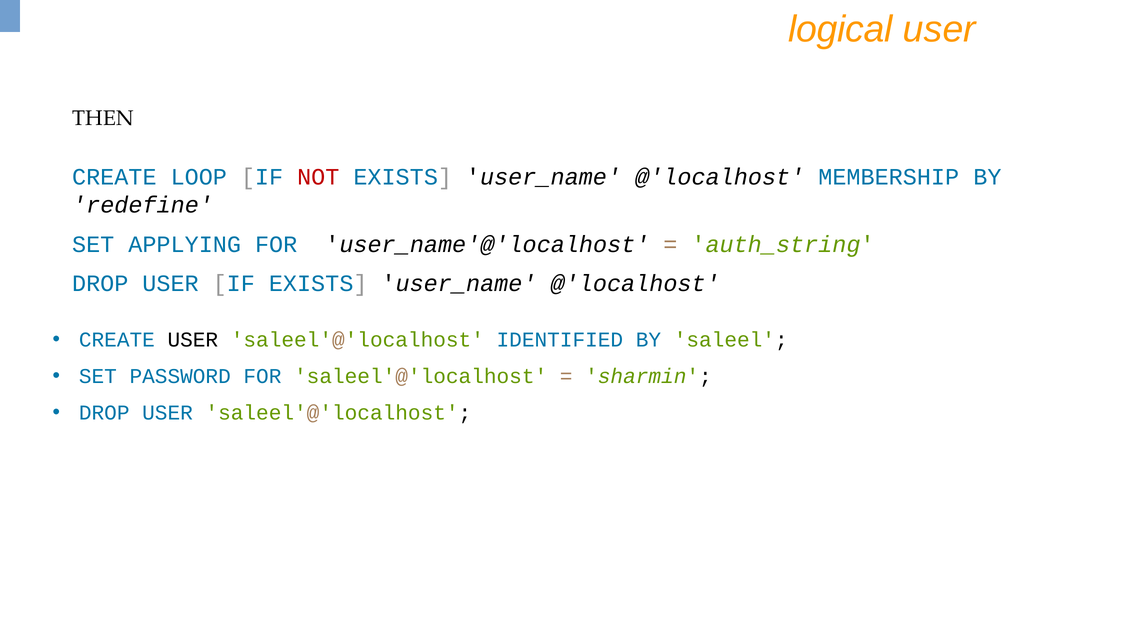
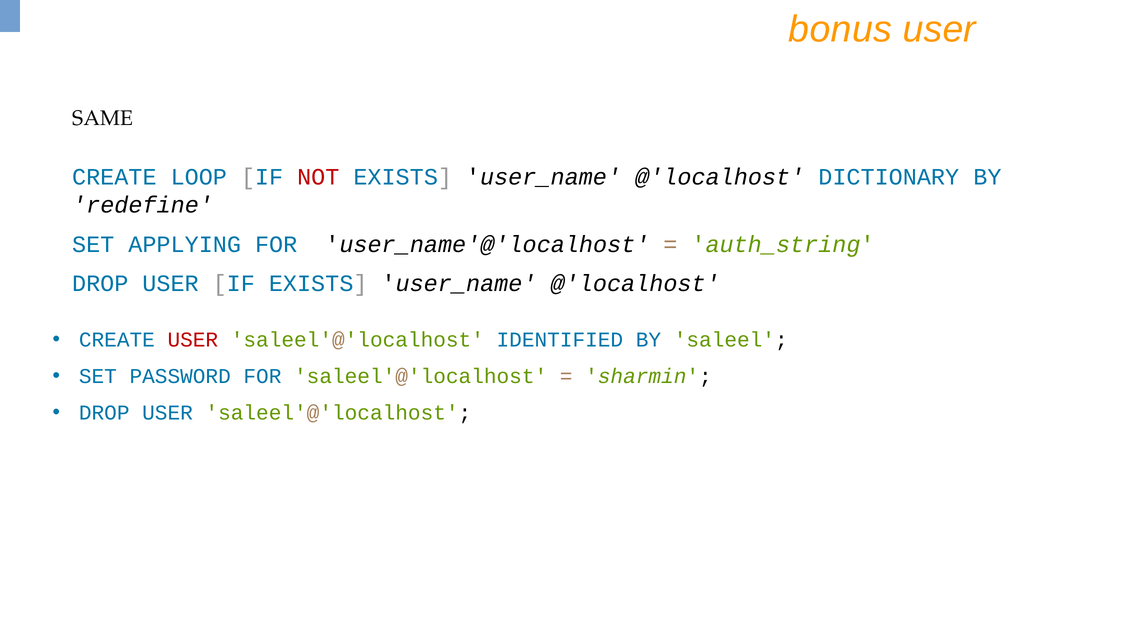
logical: logical -> bonus (840, 29)
THEN: THEN -> SAME (103, 118)
MEMBERSHIP: MEMBERSHIP -> DICTIONARY (889, 177)
USER colour: black -> red (193, 340)
